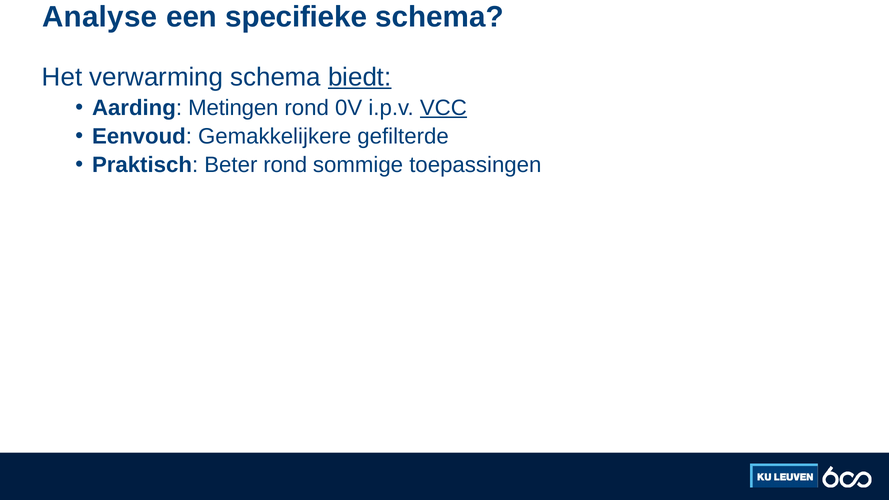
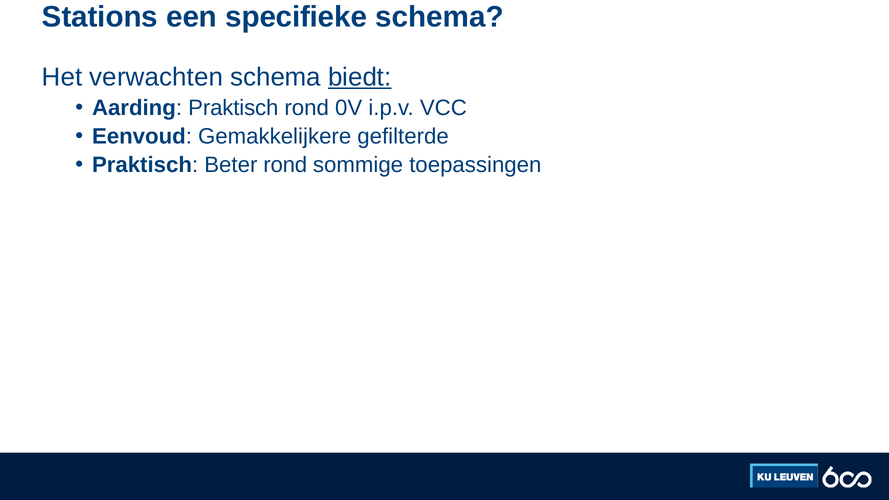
Analyse: Analyse -> Stations (100, 17)
verwarming: verwarming -> verwachten (156, 77)
Aarding Metingen: Metingen -> Praktisch (233, 108)
VCC underline: present -> none (443, 108)
